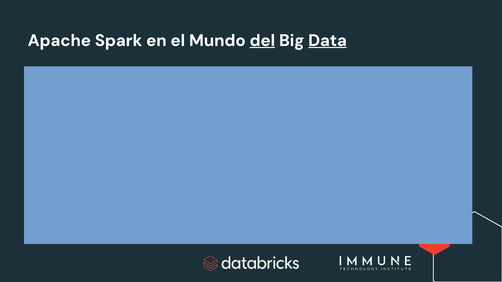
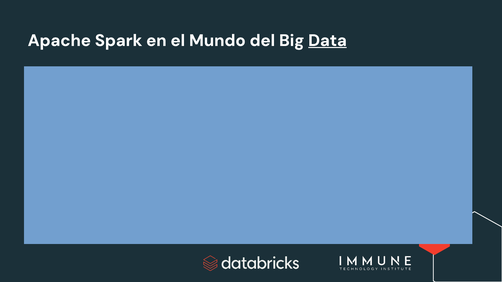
del underline: present -> none (262, 41)
